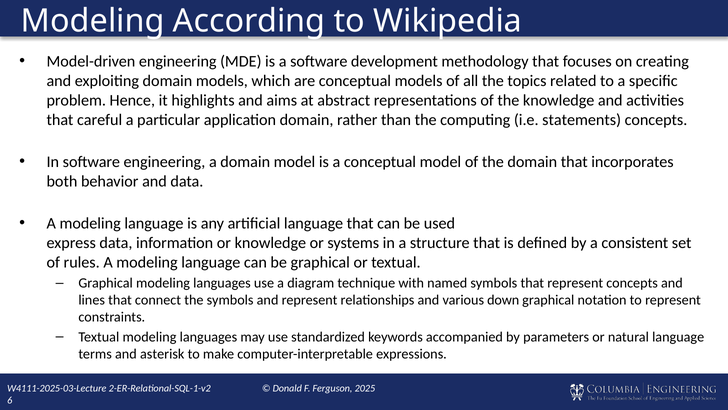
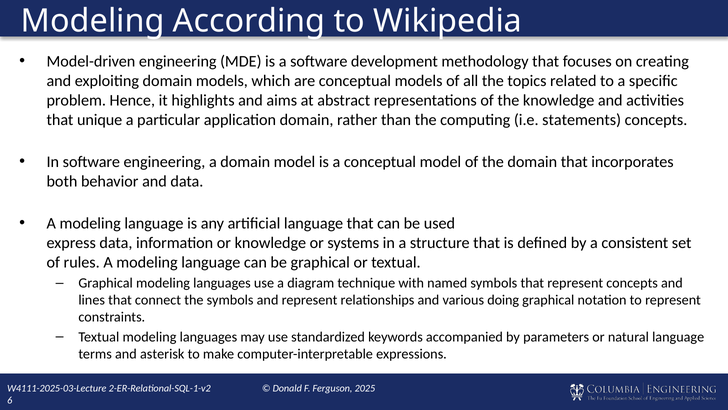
careful: careful -> unique (100, 120)
down: down -> doing (503, 300)
